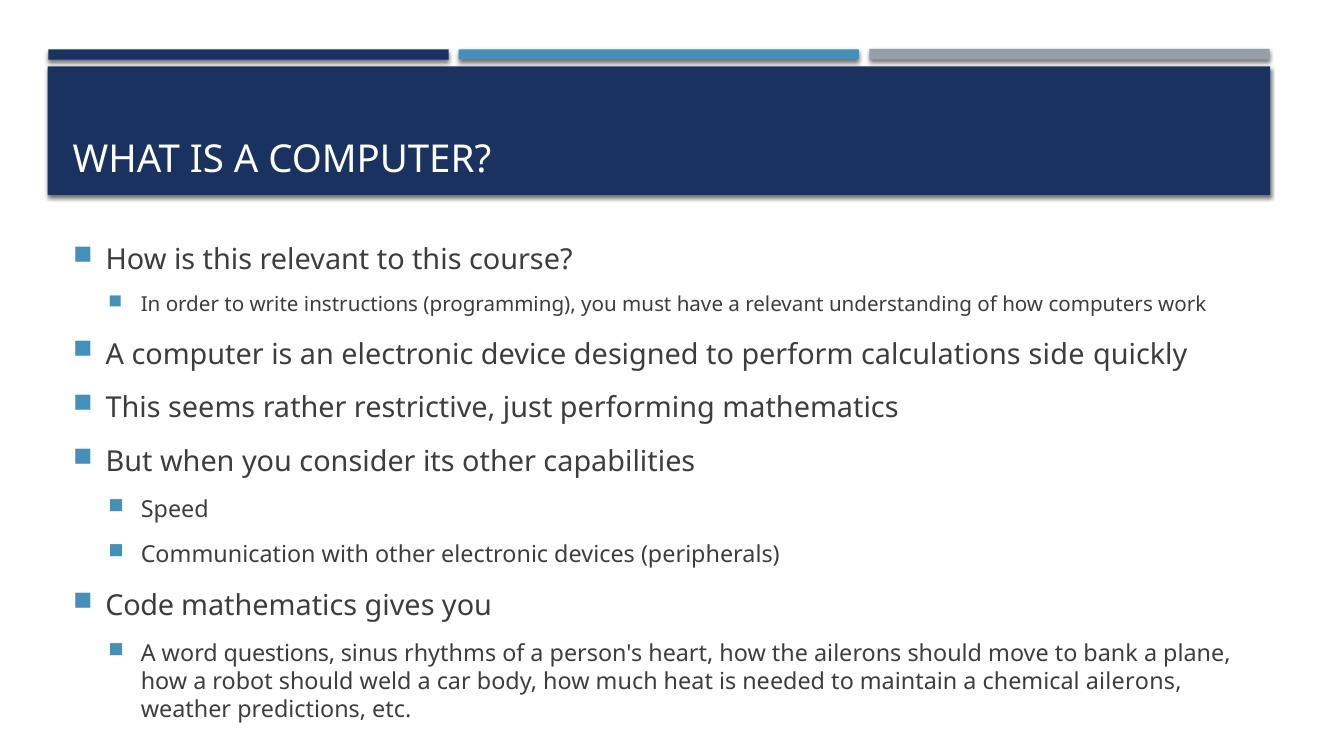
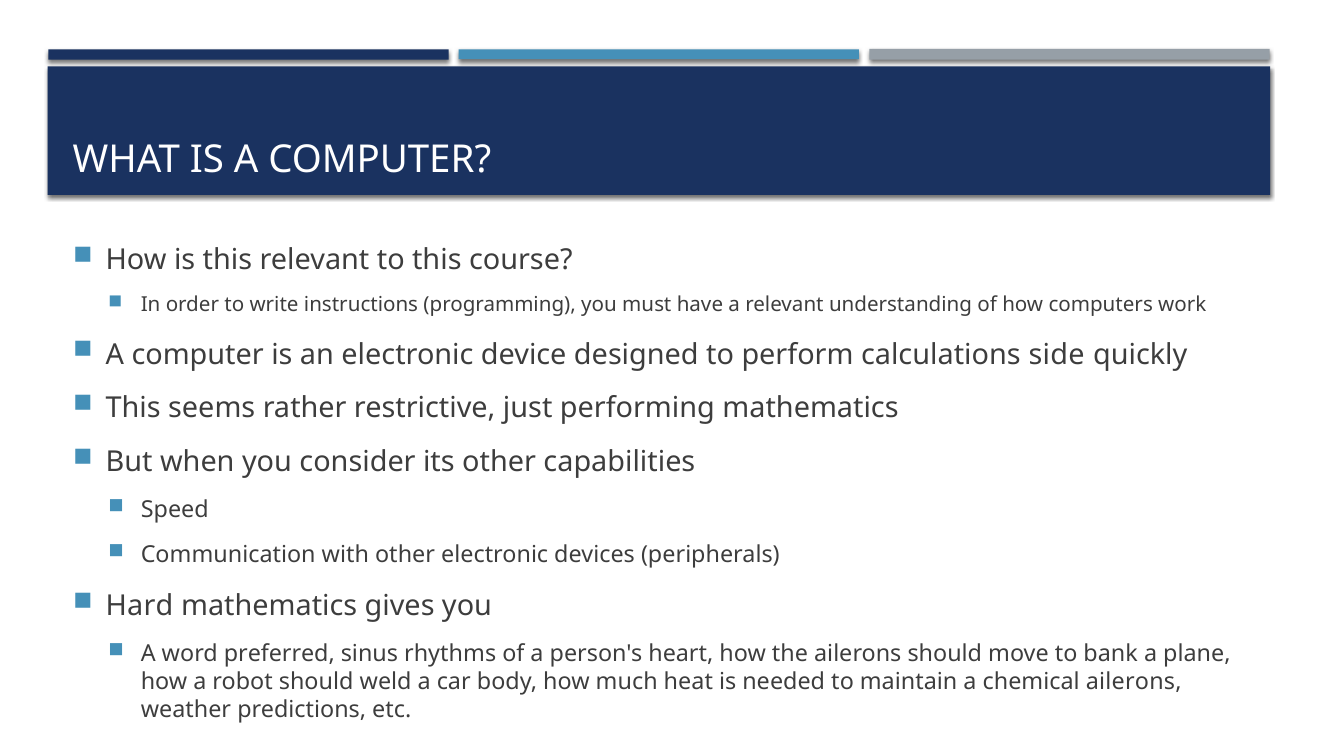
Code: Code -> Hard (140, 606)
questions: questions -> preferred (279, 654)
